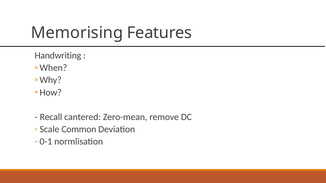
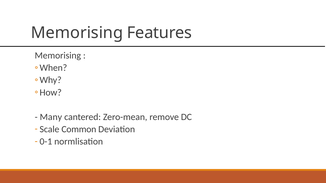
Handwriting: Handwriting -> Memorising (58, 56)
Recall: Recall -> Many (51, 117)
